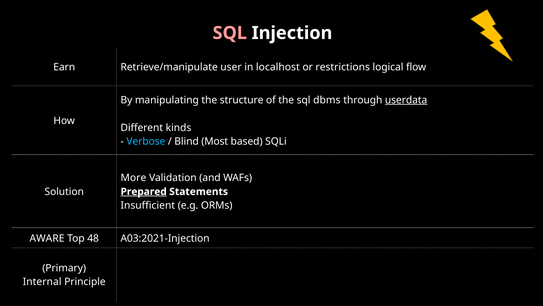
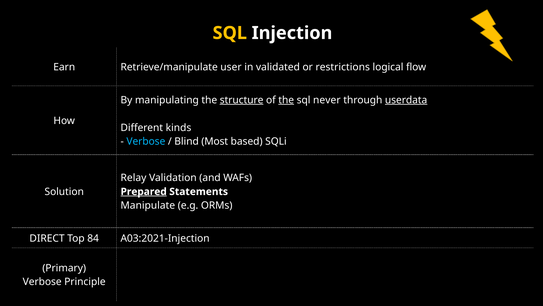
SQL colour: pink -> yellow (230, 33)
localhost: localhost -> validated (278, 67)
structure underline: none -> present (242, 100)
the underline: none -> present (286, 100)
dbms: dbms -> never (327, 100)
More: More -> Relay (133, 177)
Insufficient: Insufficient -> Manipulate (148, 205)
AWARE: AWARE -> DIRECT (47, 238)
48: 48 -> 84 (93, 238)
Internal: Internal -> Verbose (42, 281)
